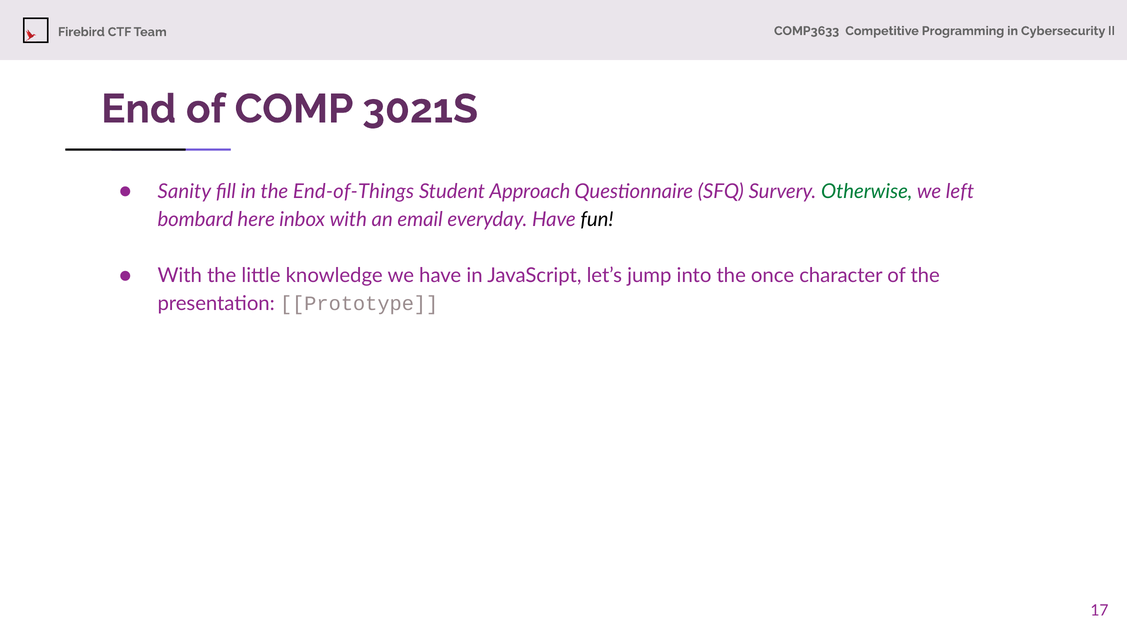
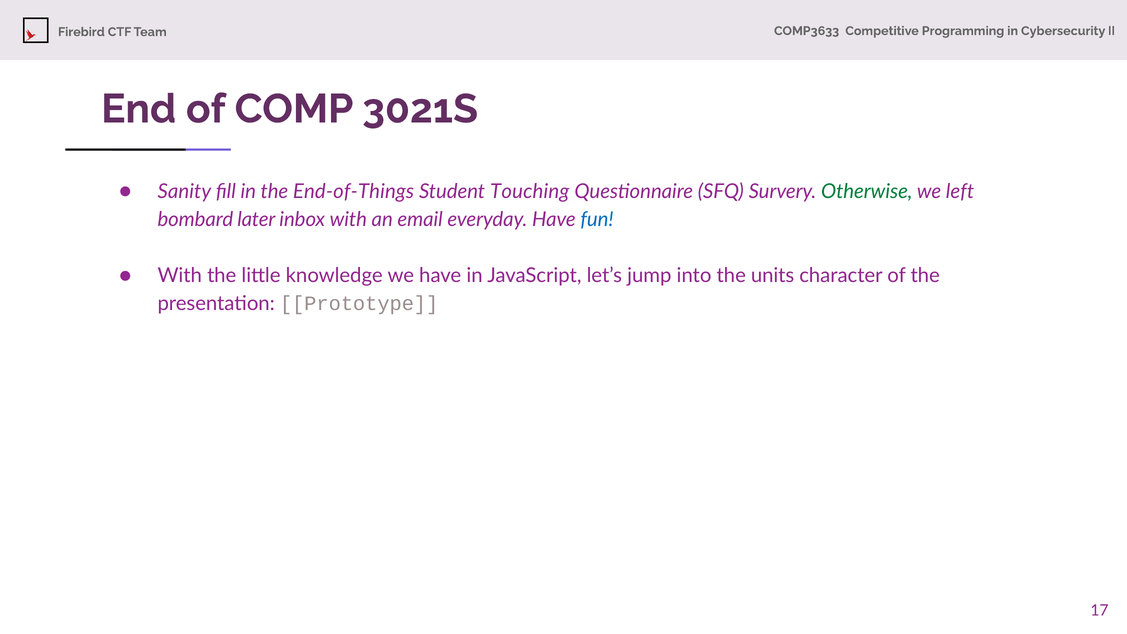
Approach: Approach -> Touching (530, 191)
here: here -> later (256, 219)
fun colour: black -> blue (597, 219)
once: once -> units (773, 276)
